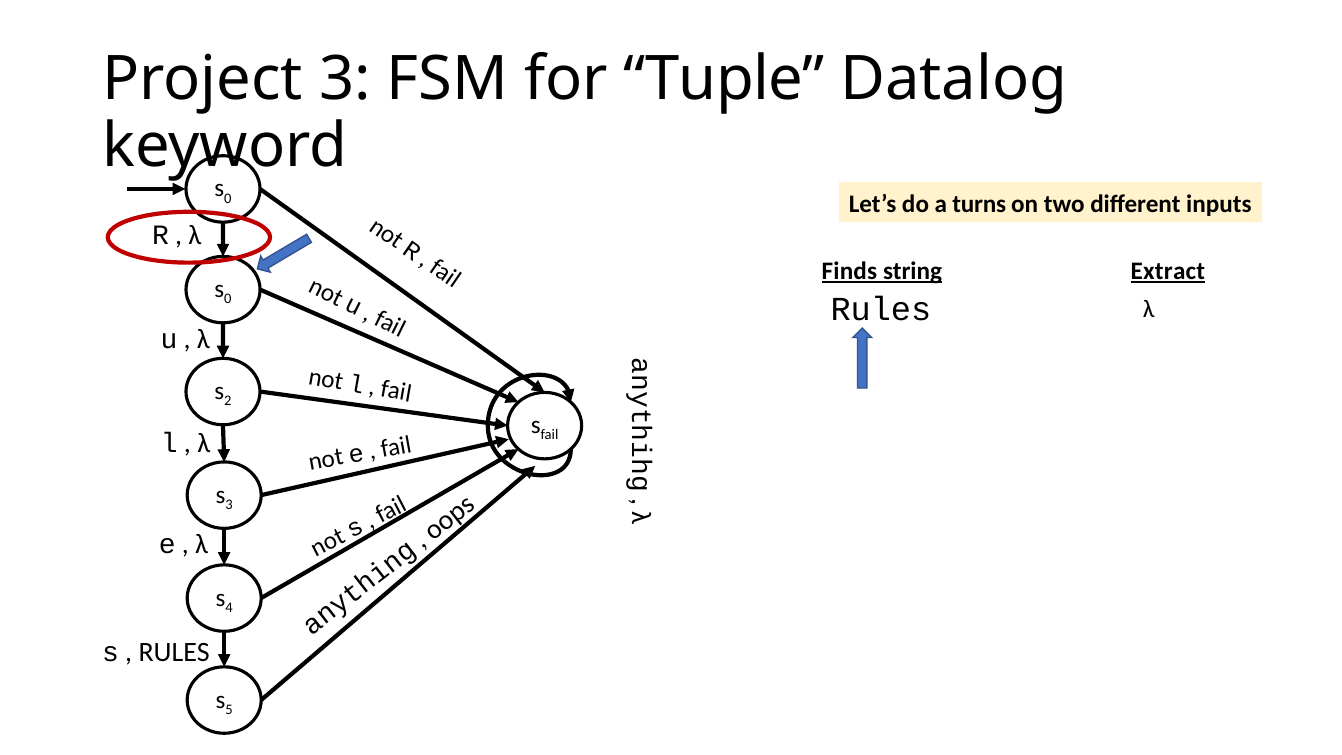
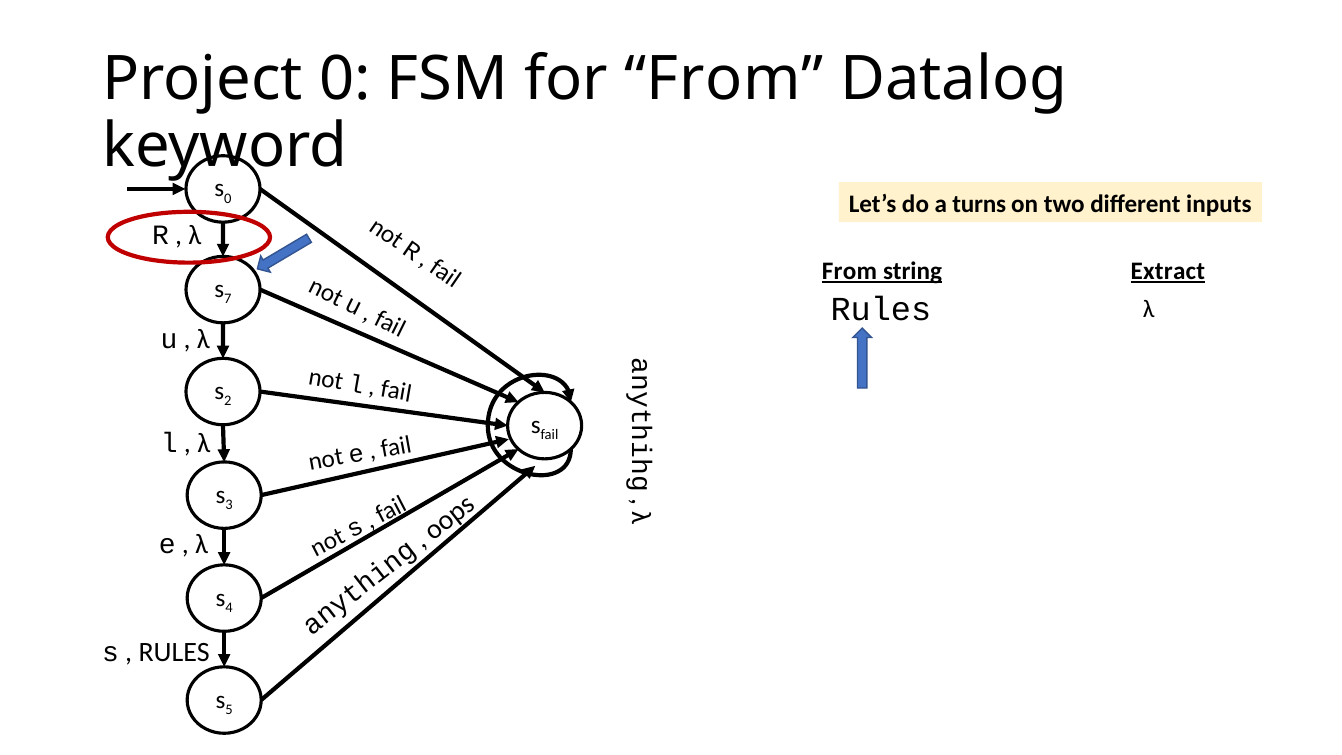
Project 3: 3 -> 0 (345, 80)
for Tuple: Tuple -> From (724, 80)
Finds: Finds -> From (849, 271)
0: 0 -> 7 (228, 299)
